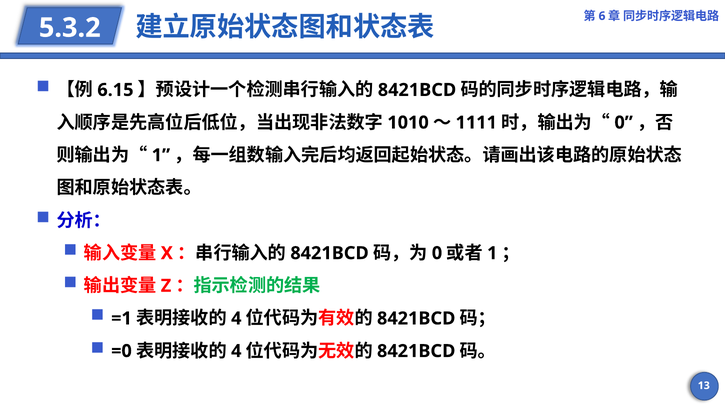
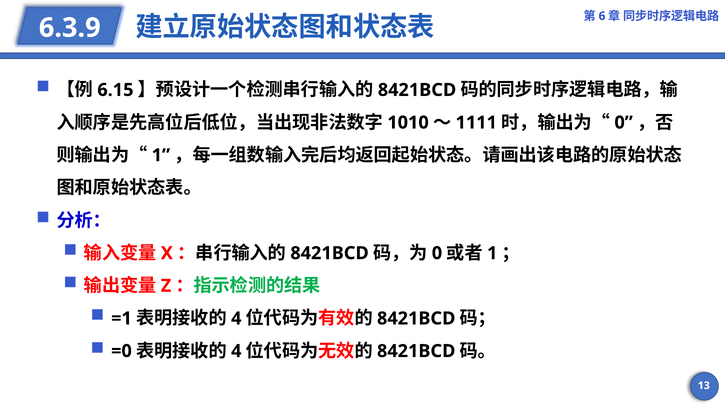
5.3.2: 5.3.2 -> 6.3.9 (70, 28)
